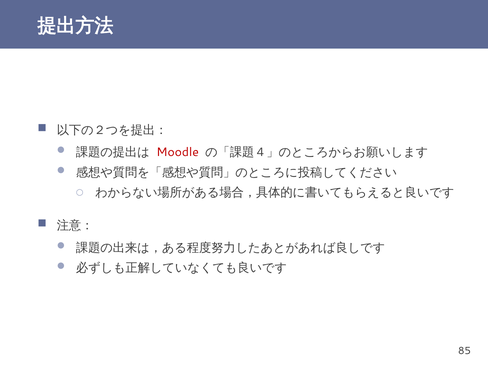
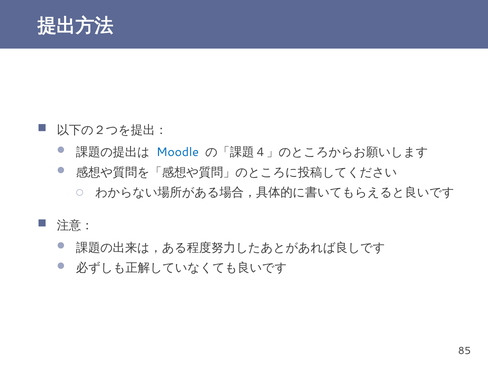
Moodle colour: red -> blue (178, 152)
